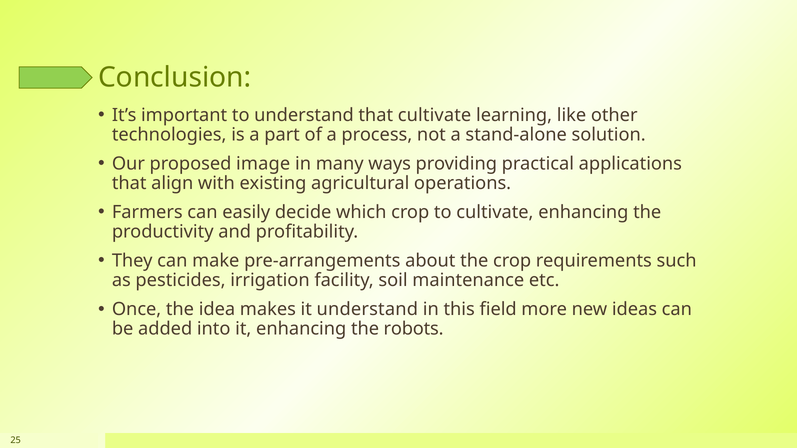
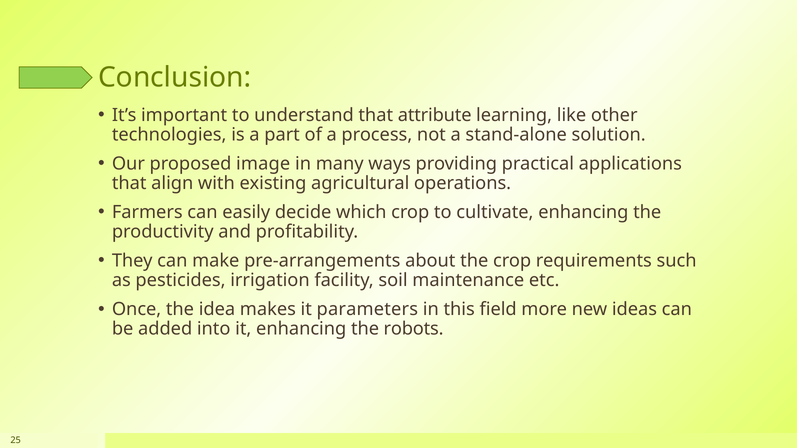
that cultivate: cultivate -> attribute (435, 115)
it understand: understand -> parameters (367, 309)
